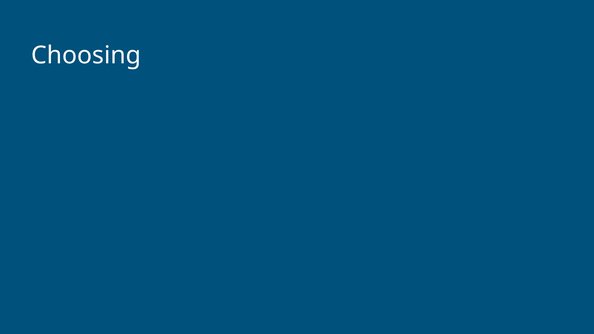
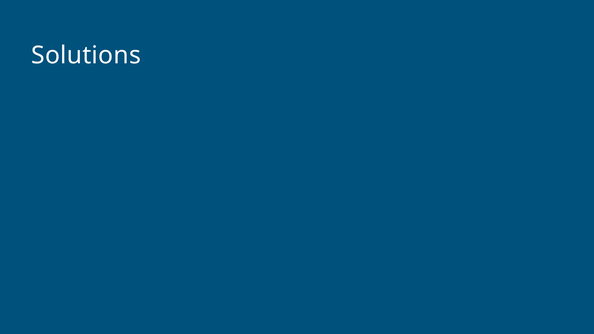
Choosing: Choosing -> Solutions (86, 55)
